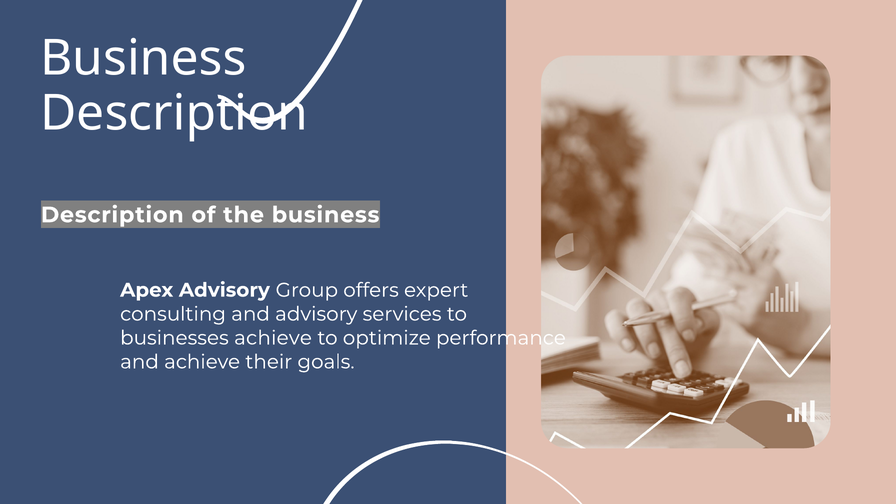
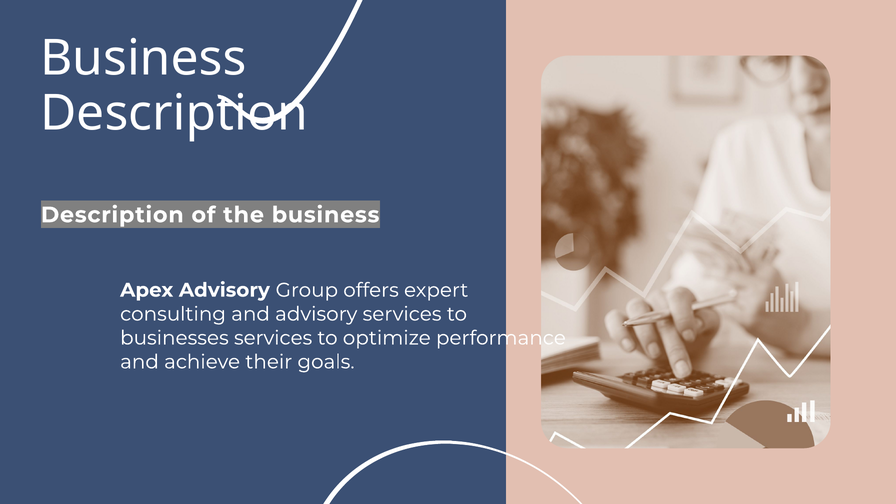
businesses achieve: achieve -> services (273, 338)
